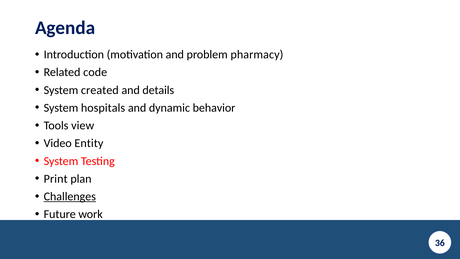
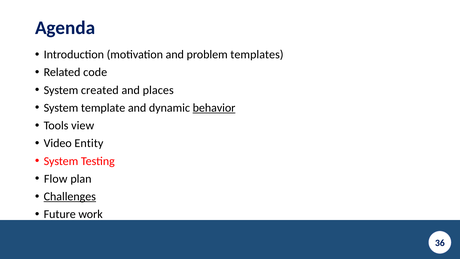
pharmacy: pharmacy -> templates (257, 55)
details: details -> places (158, 90)
hospitals: hospitals -> template (103, 108)
behavior underline: none -> present (214, 108)
Print: Print -> Flow (56, 179)
